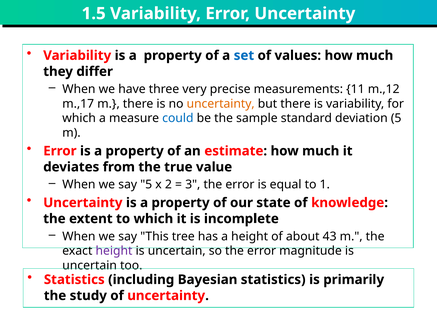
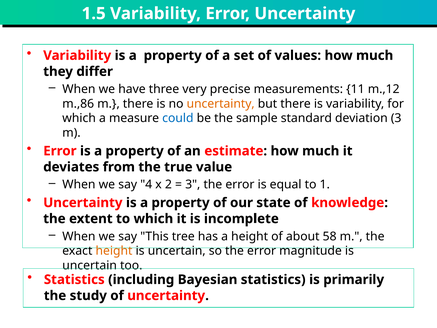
set colour: blue -> black (244, 55)
m.,17: m.,17 -> m.,86 (78, 104)
deviation 5: 5 -> 3 (396, 118)
say 5: 5 -> 4 (146, 185)
43: 43 -> 58 (330, 236)
height colour: purple -> orange (114, 251)
